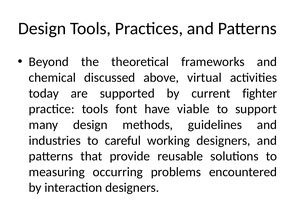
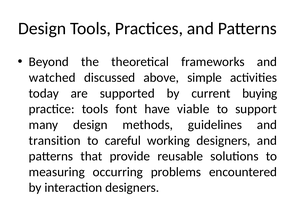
chemical: chemical -> watched (52, 78)
virtual: virtual -> simple (205, 78)
fighter: fighter -> buying (260, 93)
industries: industries -> transition (55, 141)
